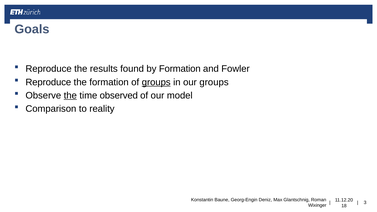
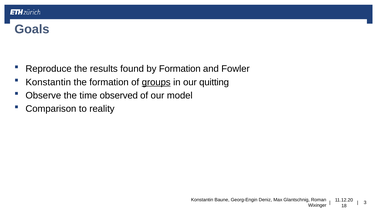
Reproduce: Reproduce -> Konstantin (48, 82)
our groups: groups -> quitting (214, 82)
the underline: present -> none (70, 95)
